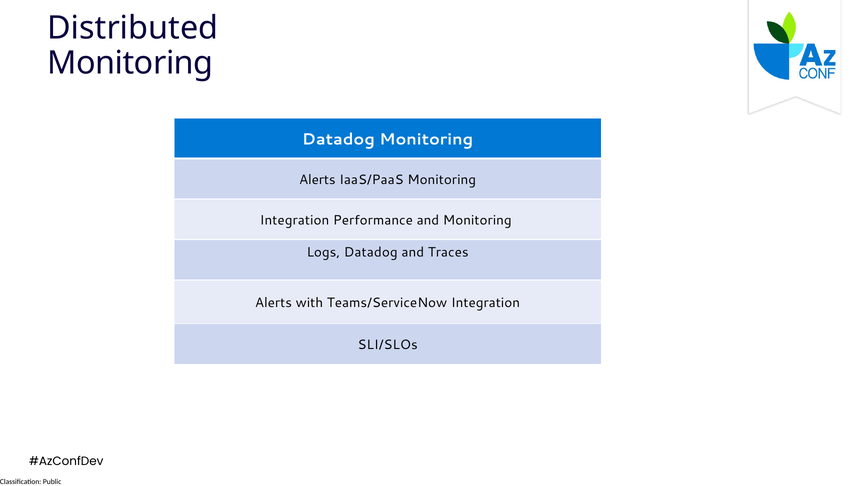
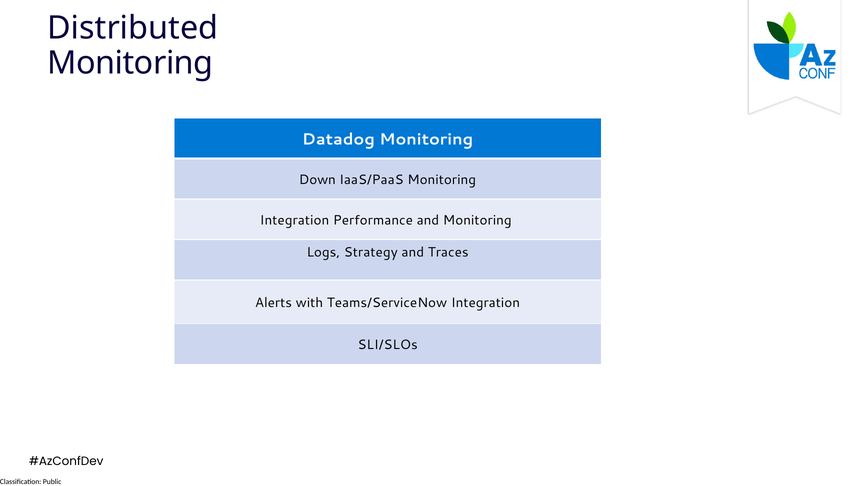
Alerts: Alerts -> Down (317, 179)
Logs Datadog: Datadog -> Strategy (371, 252)
